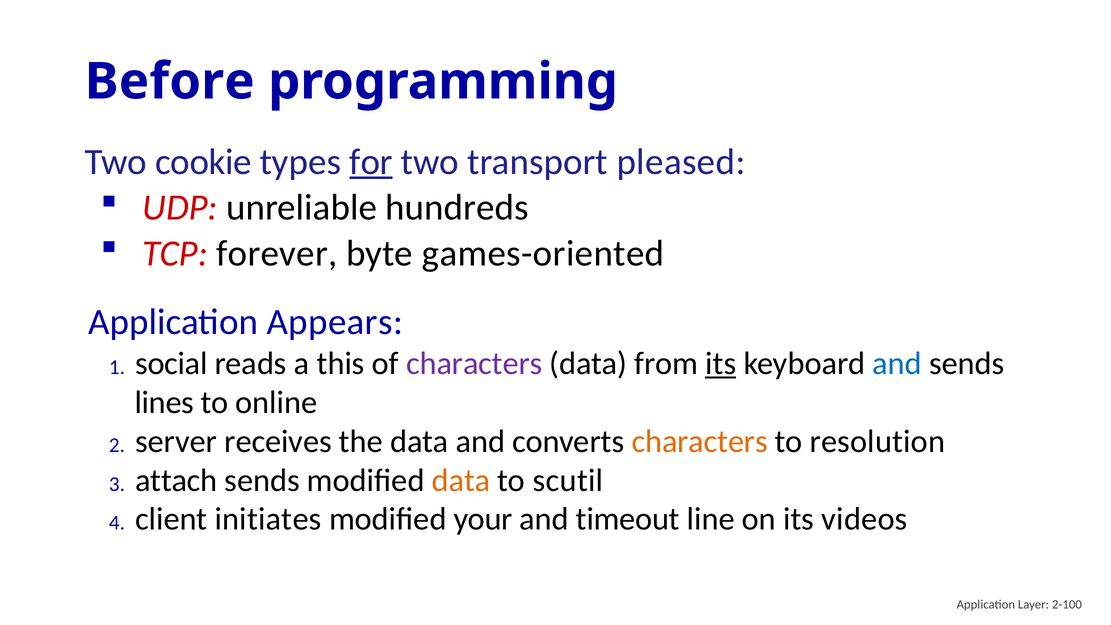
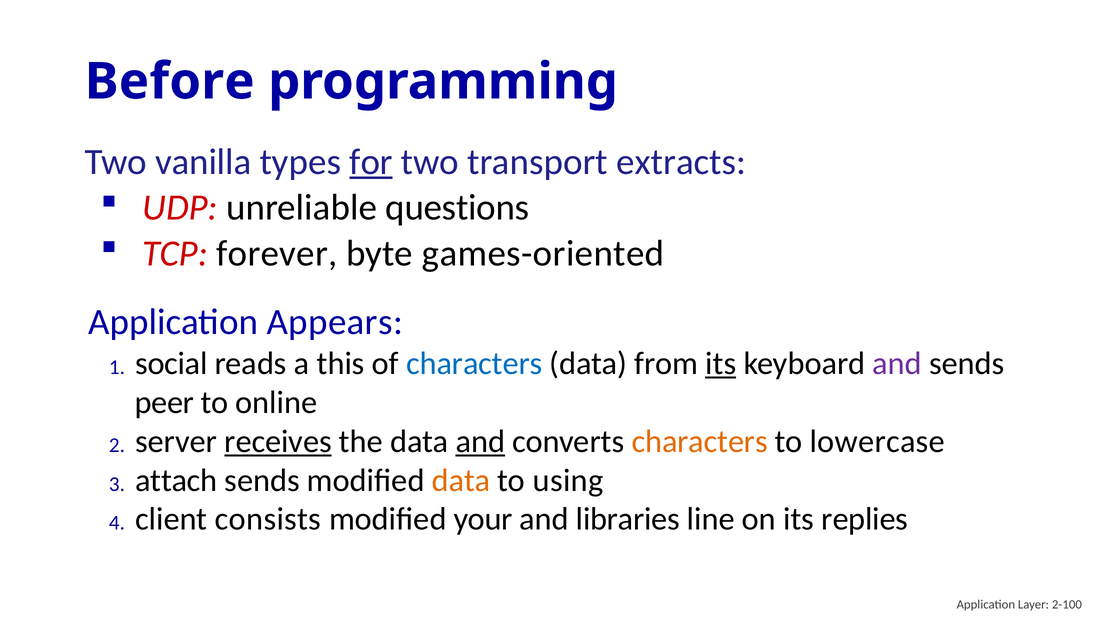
cookie: cookie -> vanilla (203, 162)
pleased: pleased -> extracts (681, 162)
hundreds: hundreds -> questions (457, 208)
characters colour: purple -> blue (474, 364)
and colour: blue -> purple (897, 364)
lines: lines -> peer (164, 402)
receives underline: none -> present (278, 441)
and underline: none -> present (480, 441)
resolution: resolution -> lowercase (877, 441)
scutil: scutil -> using (568, 480)
initiates: initiates -> consists (268, 519)
timeout: timeout -> libraries (628, 519)
videos: videos -> replies (865, 519)
